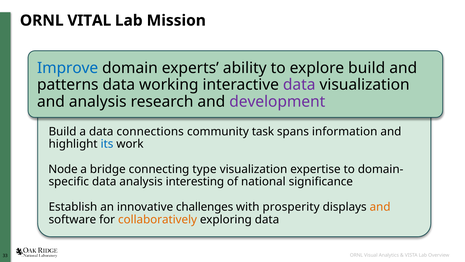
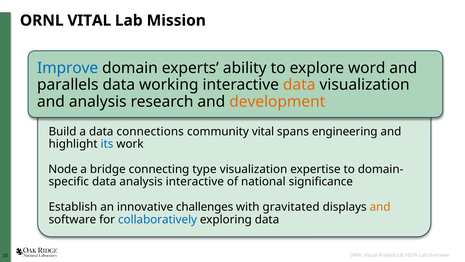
explore build: build -> word (367, 68)
patterns: patterns -> parallels (68, 85)
data colour: purple -> orange (299, 85)
development colour: purple -> orange (277, 101)
community task: task -> vital (263, 131)
information: information -> engineering (345, 131)
analysis interesting: interesting -> interactive (195, 181)
prosperity: prosperity -> gravitated (291, 207)
collaboratively colour: orange -> blue (158, 219)
